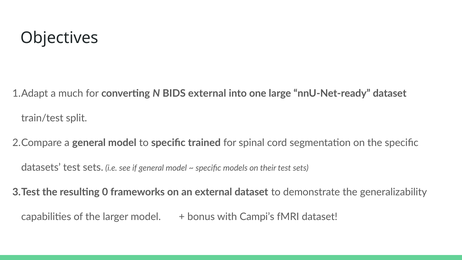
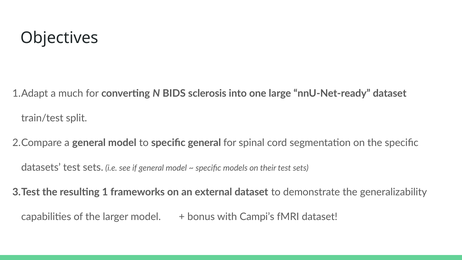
BIDS external: external -> sclerosis (207, 93)
specific trained: trained -> general (204, 143)
0: 0 -> 1 (105, 192)
